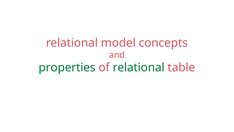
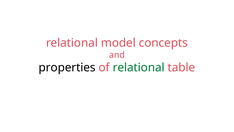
properties colour: green -> black (67, 67)
